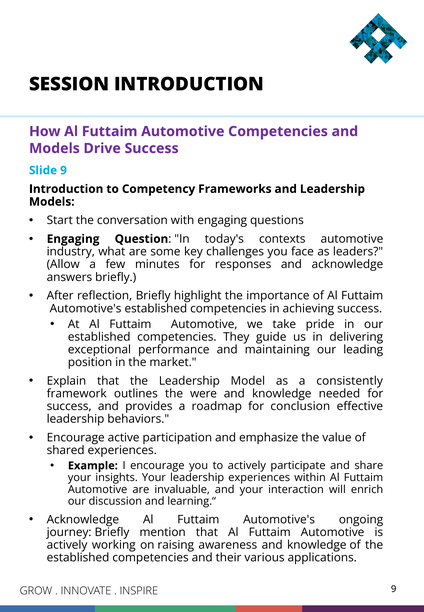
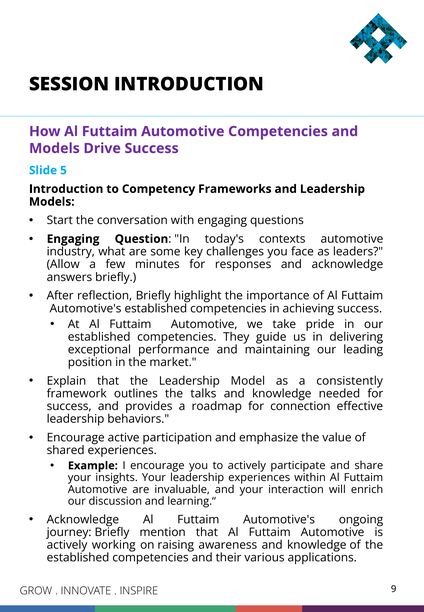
Slide 9: 9 -> 5 (63, 171)
were: were -> talks (203, 394)
conclusion: conclusion -> connection (300, 407)
